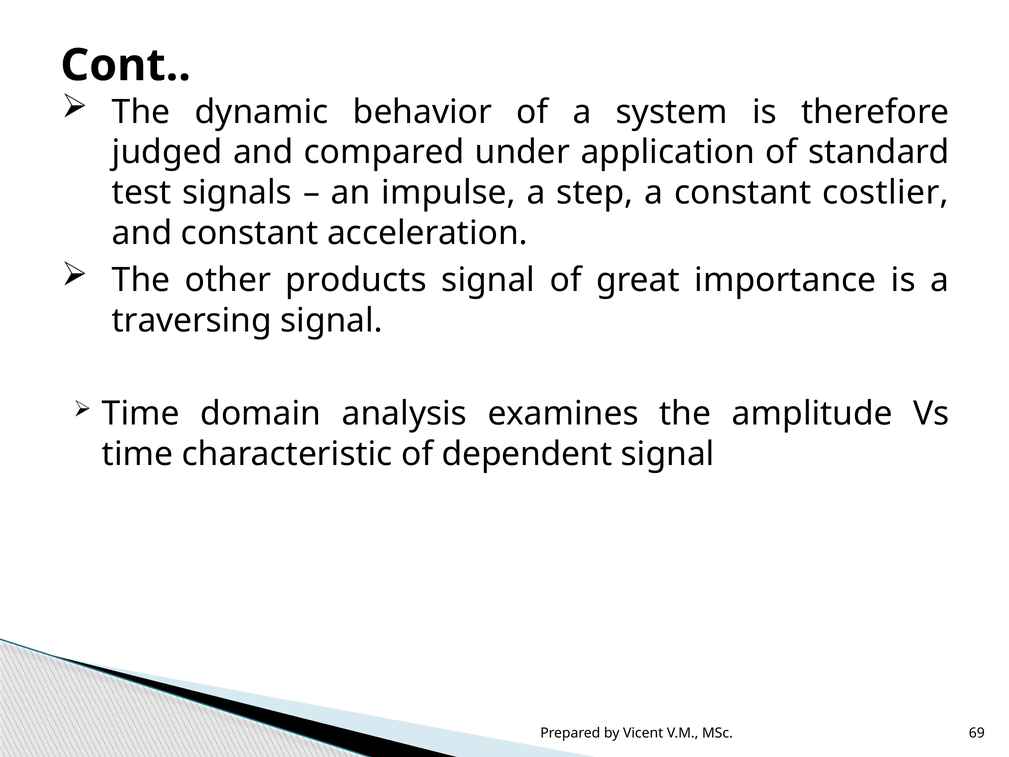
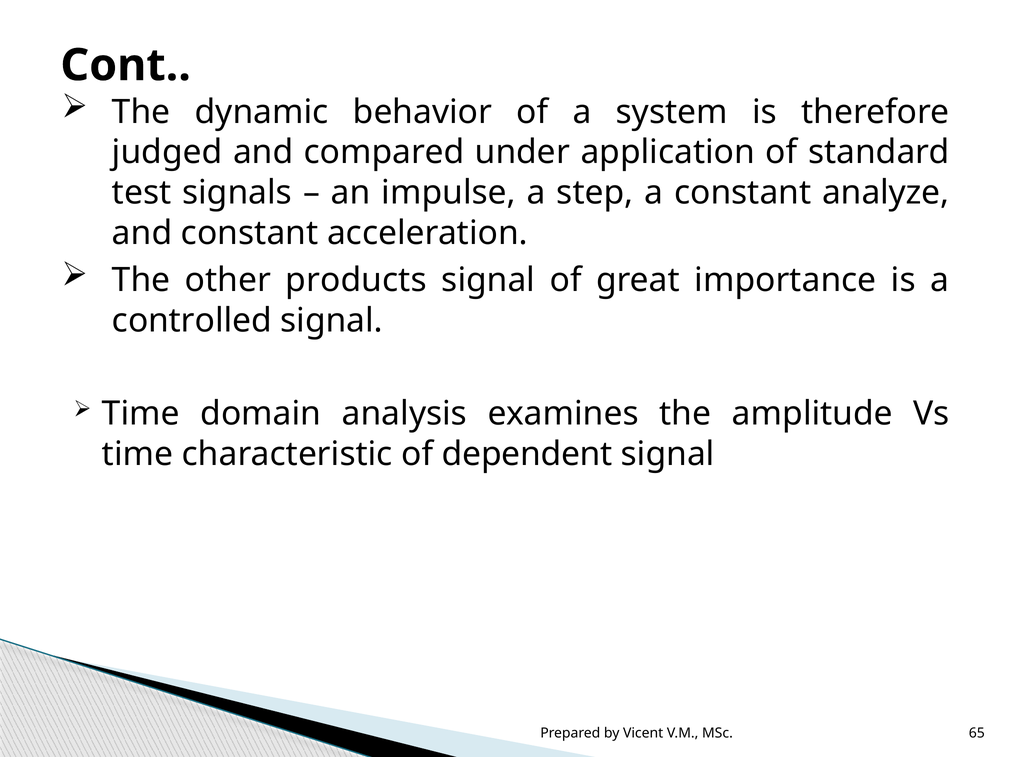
costlier: costlier -> analyze (886, 193)
traversing: traversing -> controlled (192, 320)
69: 69 -> 65 (977, 733)
